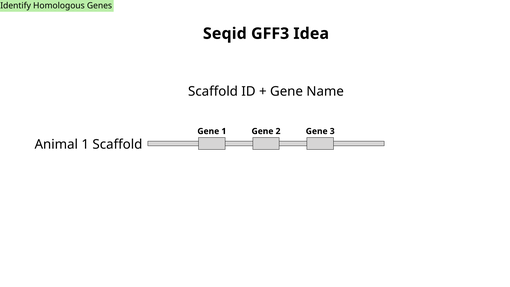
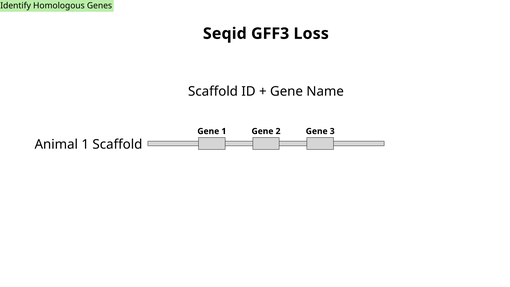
Idea: Idea -> Loss (311, 34)
